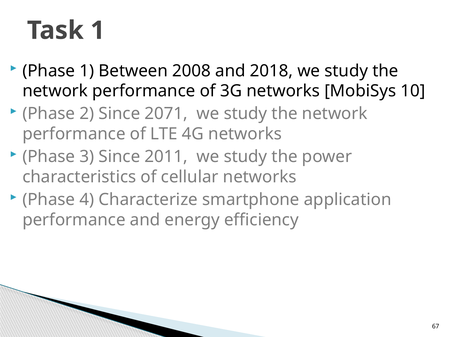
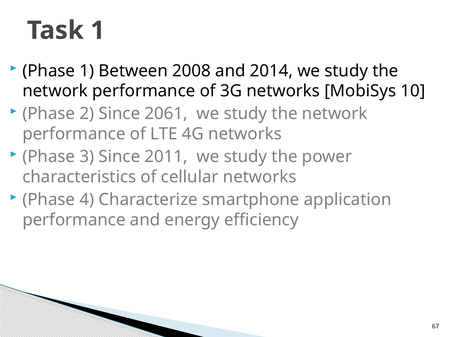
2018: 2018 -> 2014 (271, 71)
2071: 2071 -> 2061 (166, 114)
